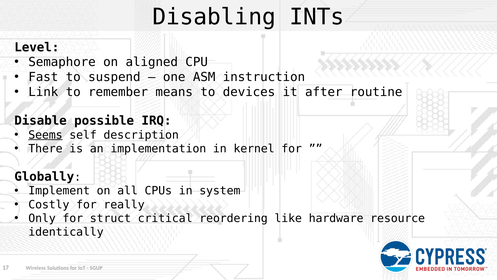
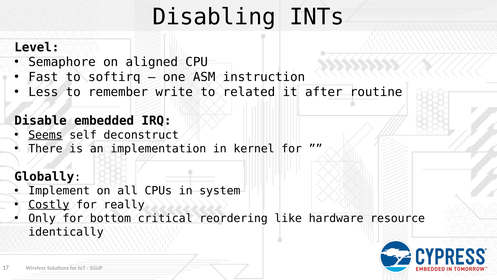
suspend: suspend -> softirq (114, 77)
Link: Link -> Less (43, 92)
means: means -> write (174, 92)
devices: devices -> related (249, 92)
possible: possible -> embedded (104, 120)
description: description -> deconstruct (141, 135)
Costly underline: none -> present (49, 204)
struct: struct -> bottom (110, 218)
